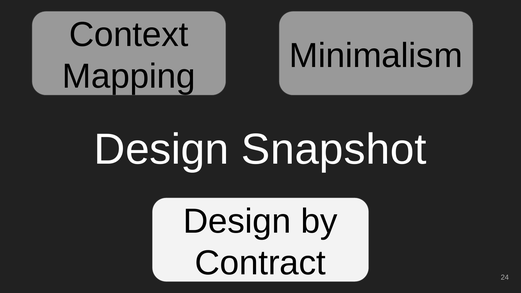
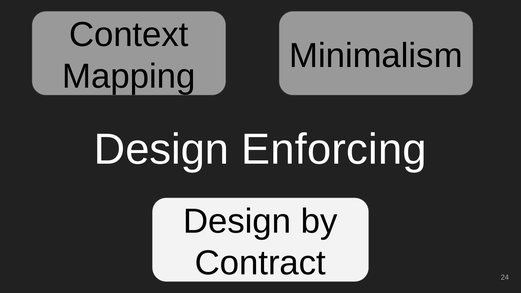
Snapshot: Snapshot -> Enforcing (334, 150)
